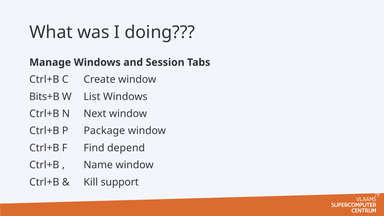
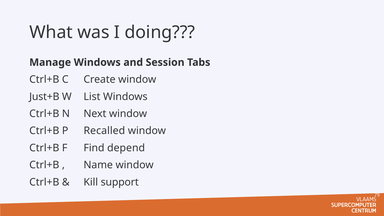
Bits+B: Bits+B -> Just+B (44, 97)
Package: Package -> Recalled (104, 131)
